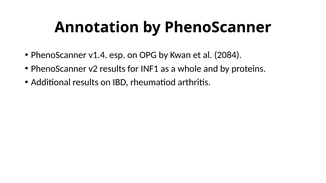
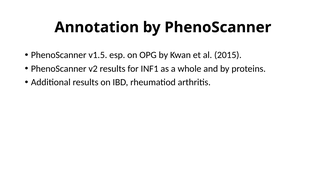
v1.4: v1.4 -> v1.5 (98, 55)
2084: 2084 -> 2015 (228, 55)
